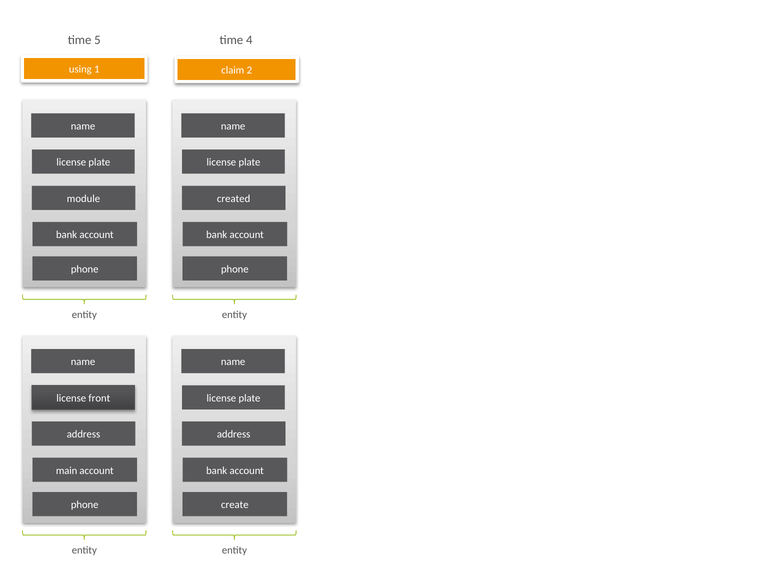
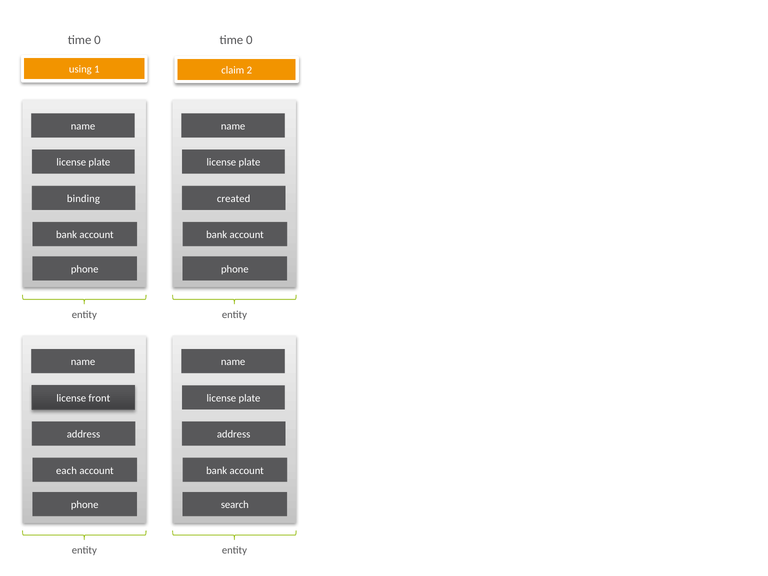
5: 5 -> 0 (97, 40)
4: 4 -> 0 (249, 40)
module: module -> binding (83, 199)
main: main -> each (66, 471)
create: create -> search (235, 505)
